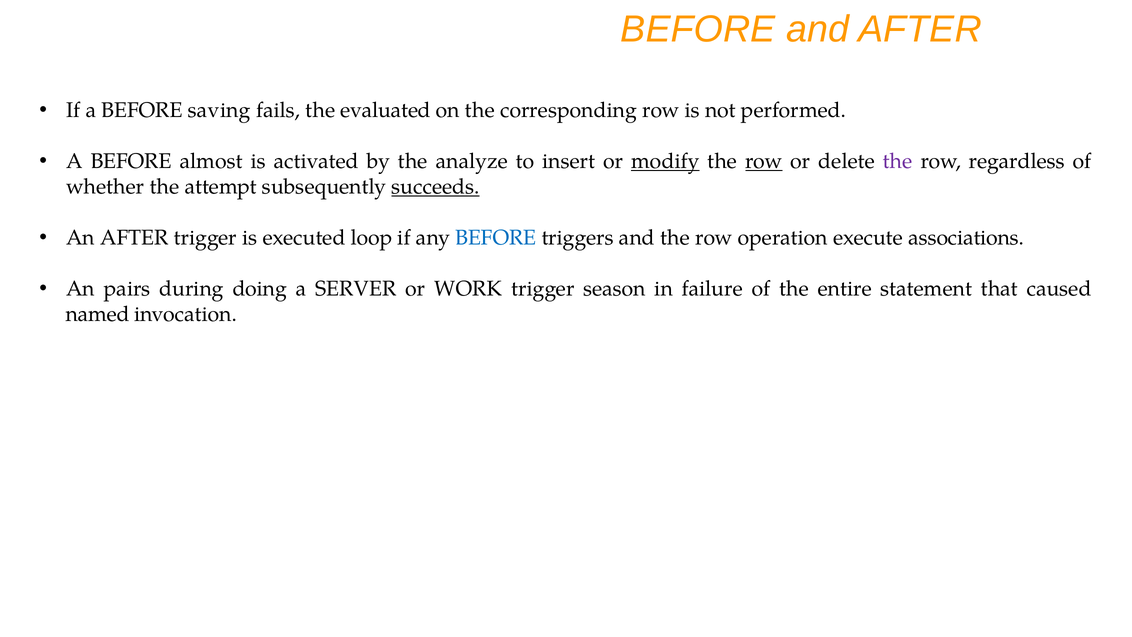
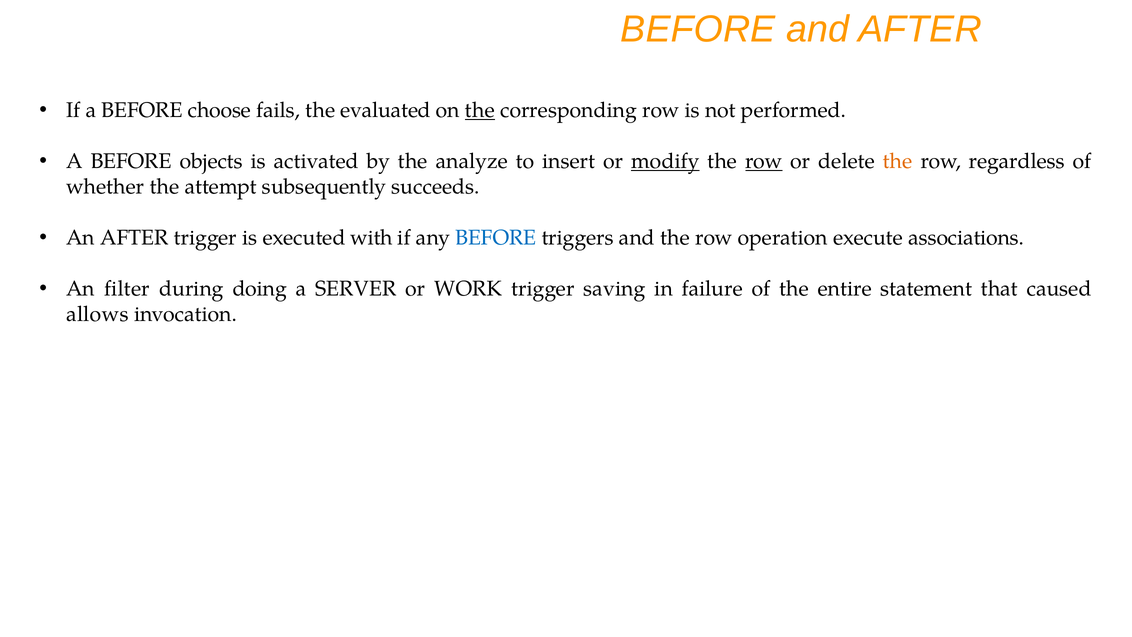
saving: saving -> choose (219, 110)
the underline: none -> present (480, 110)
almost: almost -> objects (211, 161)
the colour: purple -> orange (898, 161)
succeeds underline: present -> none (436, 187)
loop: loop -> with (372, 238)
pairs: pairs -> filter (127, 289)
season: season -> saving (614, 289)
named: named -> allows (97, 314)
